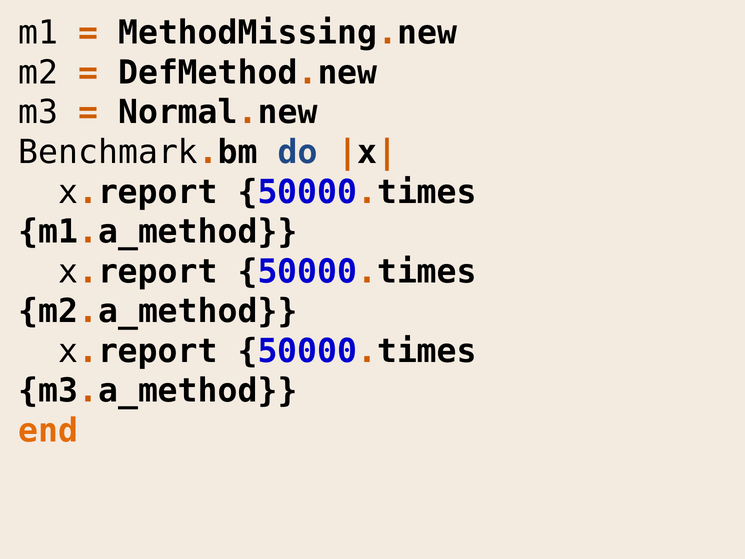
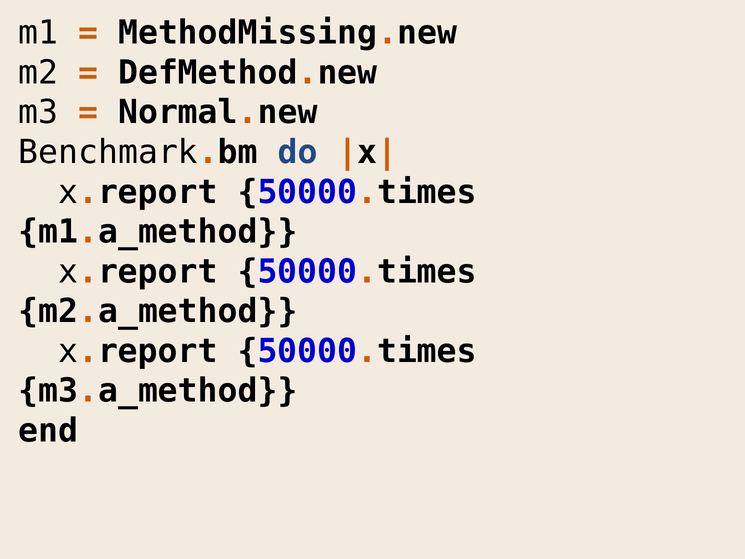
end colour: orange -> black (48, 430)
